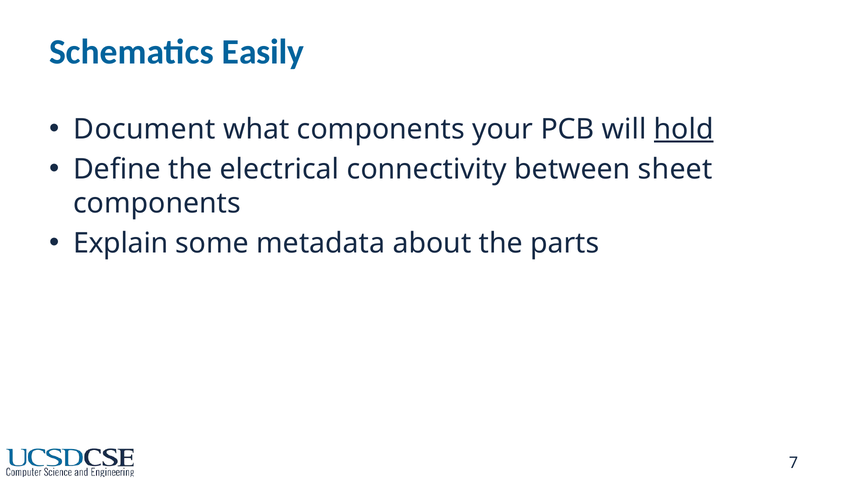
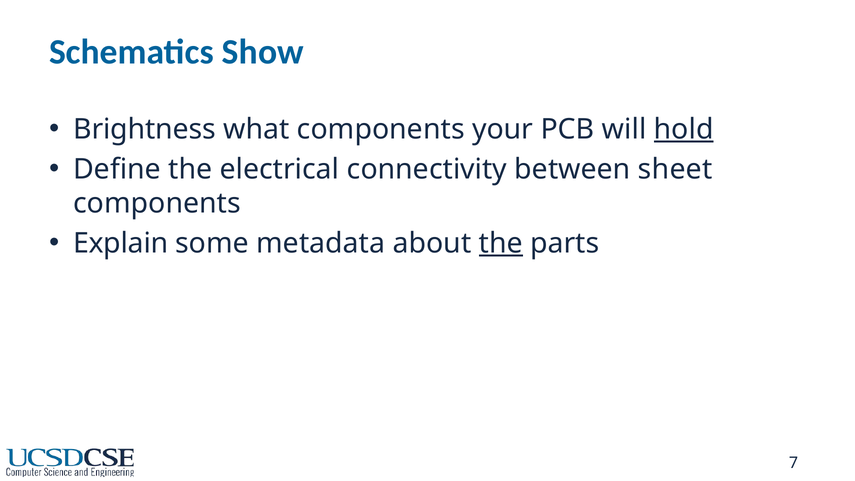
Easily: Easily -> Show (263, 52)
Document: Document -> Brightness (145, 129)
the underline: none -> present (501, 243)
